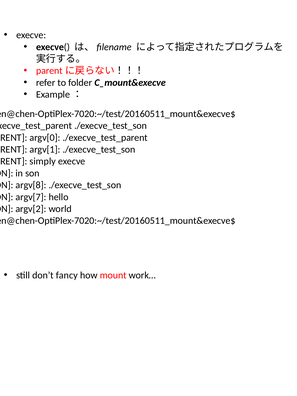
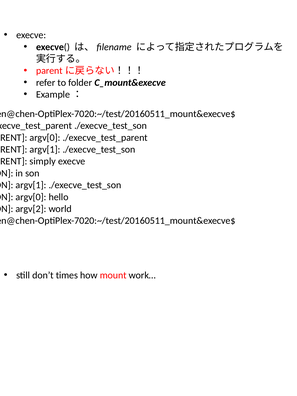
argv[8: argv[8 -> argv[1 (31, 185)
argv[7: argv[7 -> argv[0 (31, 197)
fancy: fancy -> times (67, 275)
